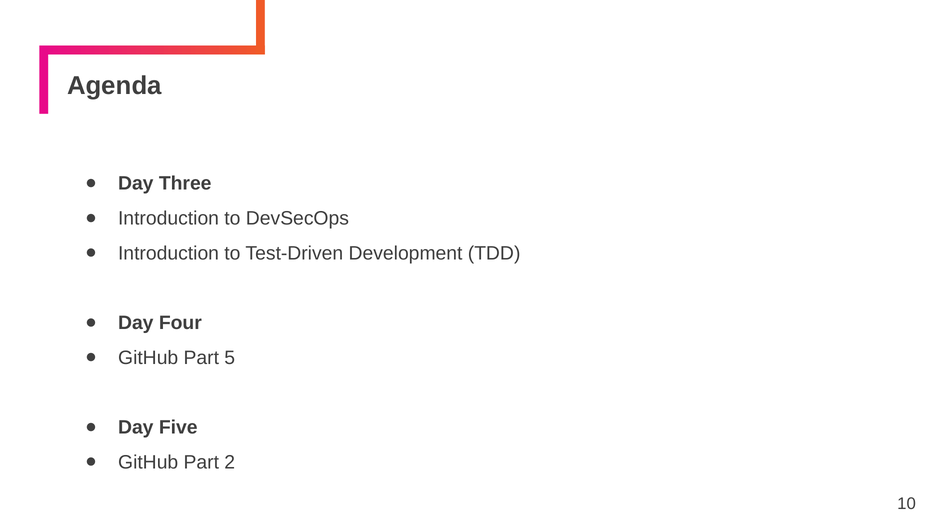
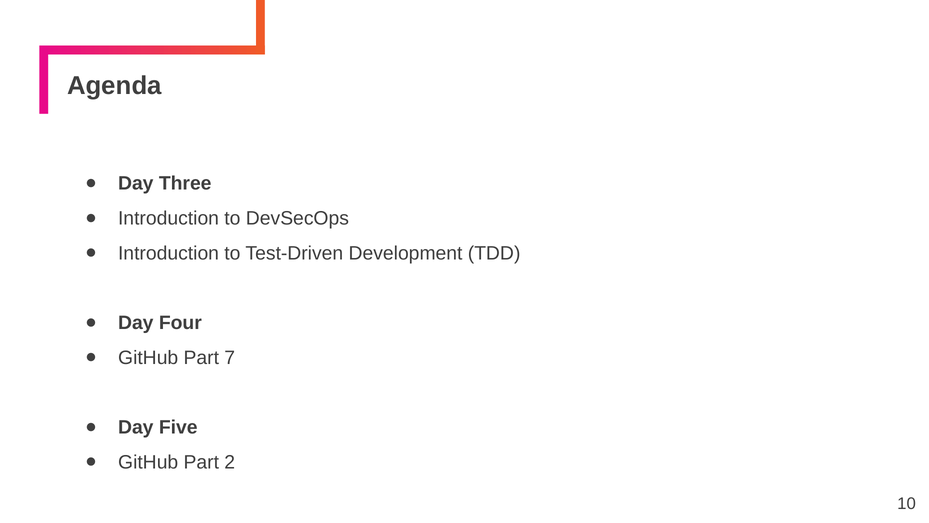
5: 5 -> 7 (230, 357)
